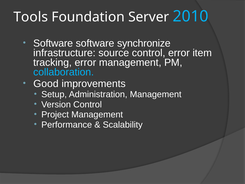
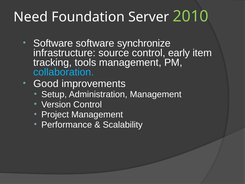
Tools: Tools -> Need (31, 17)
2010 colour: light blue -> light green (191, 16)
control error: error -> early (179, 53)
tracking error: error -> tools (85, 62)
